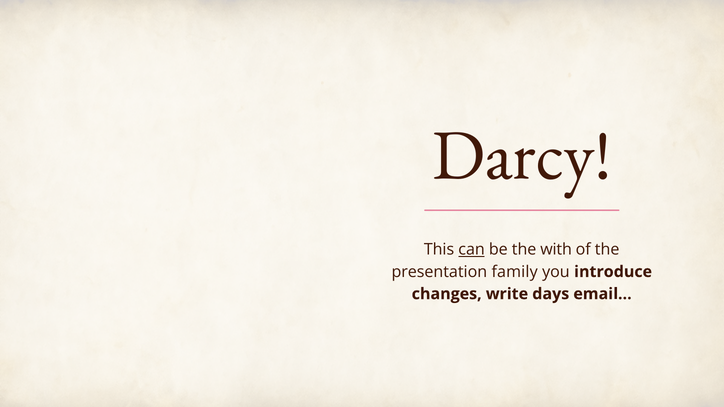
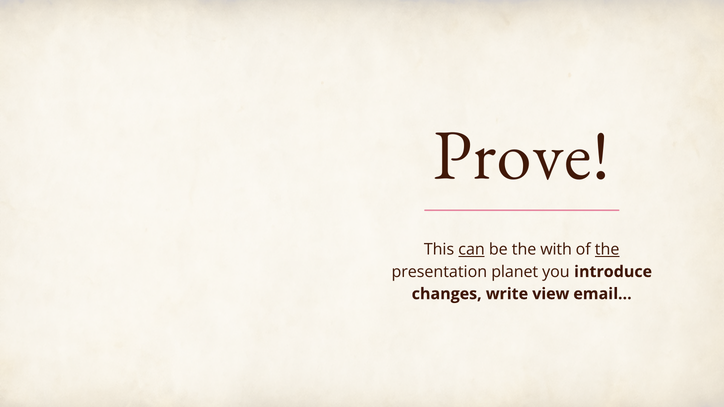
Darcy: Darcy -> Prove (521, 156)
the underline: none -> present (607, 250)
family: family -> planet (515, 272)
days: days -> view (551, 294)
